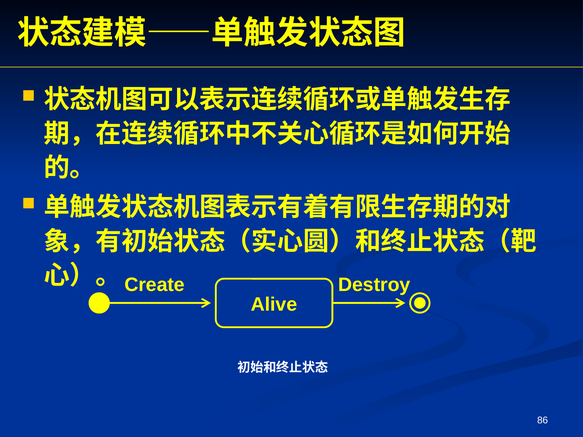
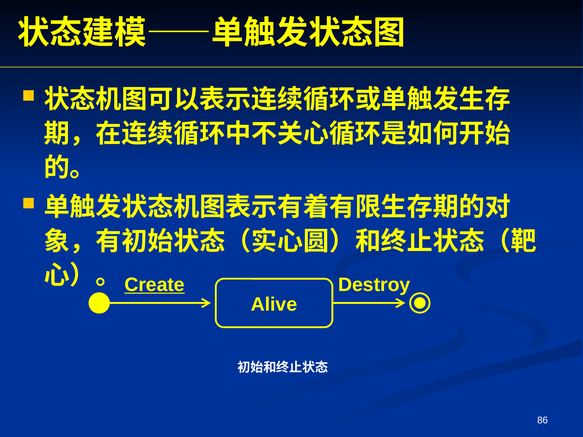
Create underline: none -> present (155, 285)
